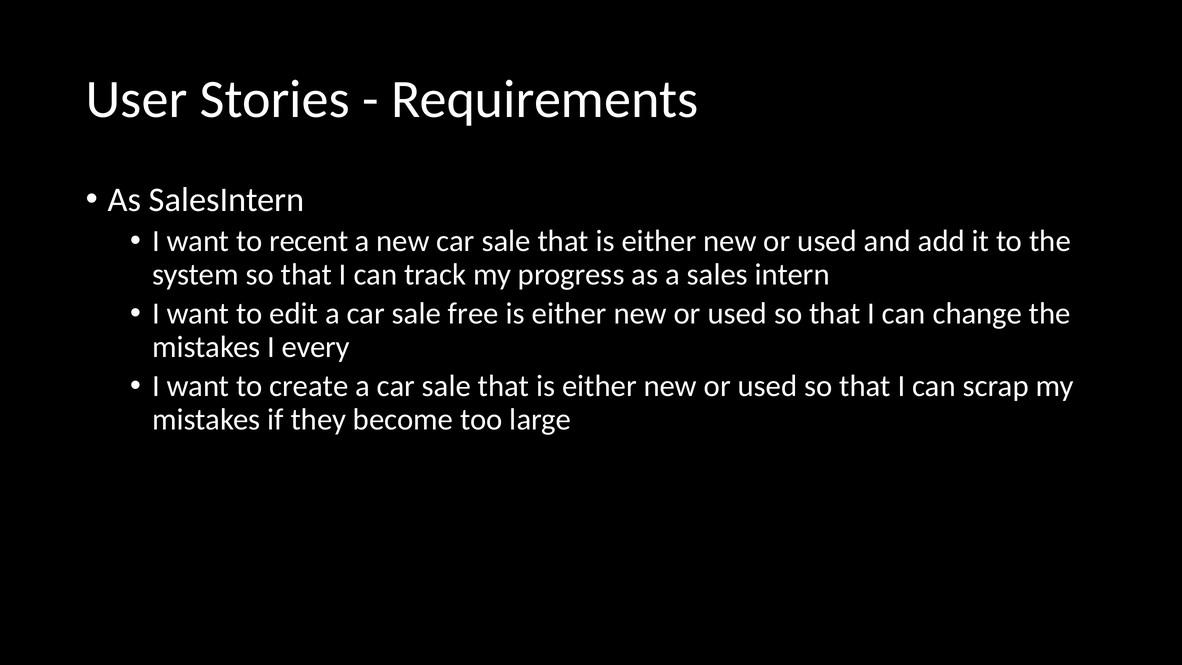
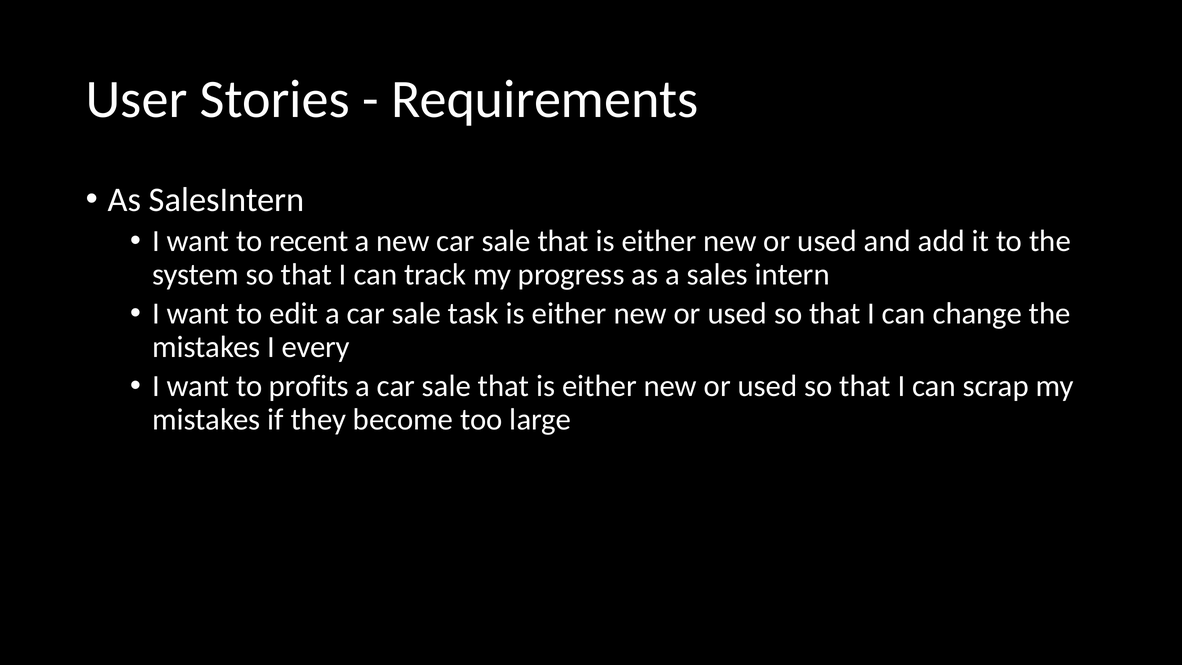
free: free -> task (473, 314)
create: create -> profits (309, 386)
